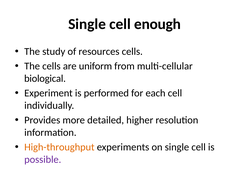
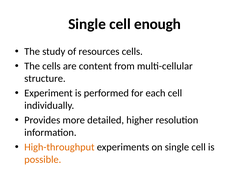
uniform: uniform -> content (95, 66)
biological: biological -> structure (45, 79)
possible colour: purple -> orange (43, 160)
